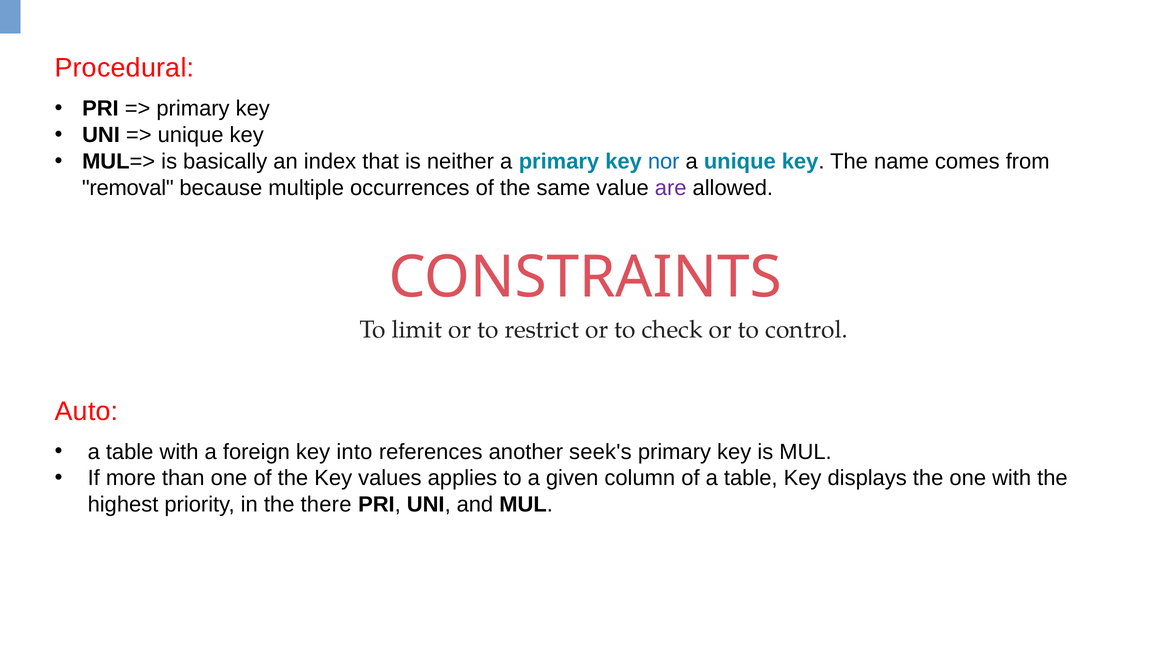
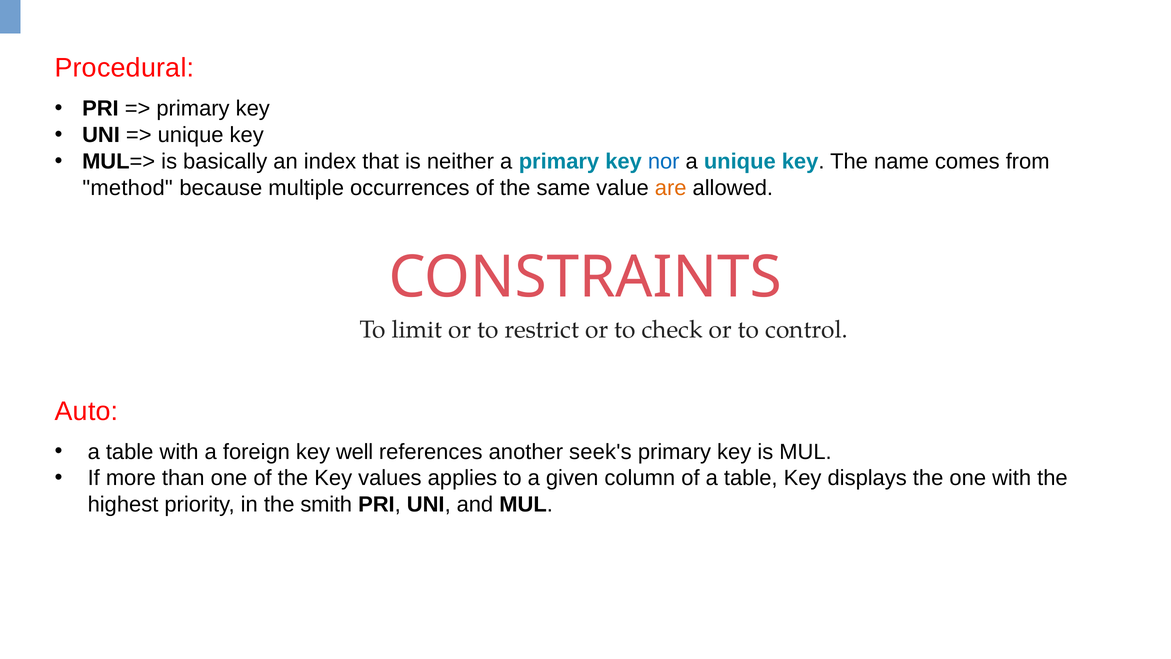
removal: removal -> method (128, 188)
are colour: purple -> orange (671, 188)
into: into -> well (355, 452)
there: there -> smith (326, 504)
